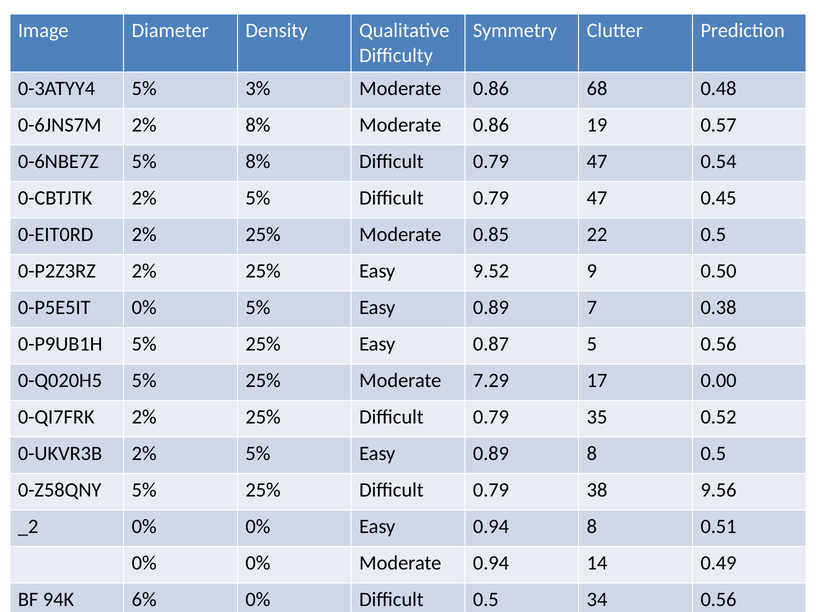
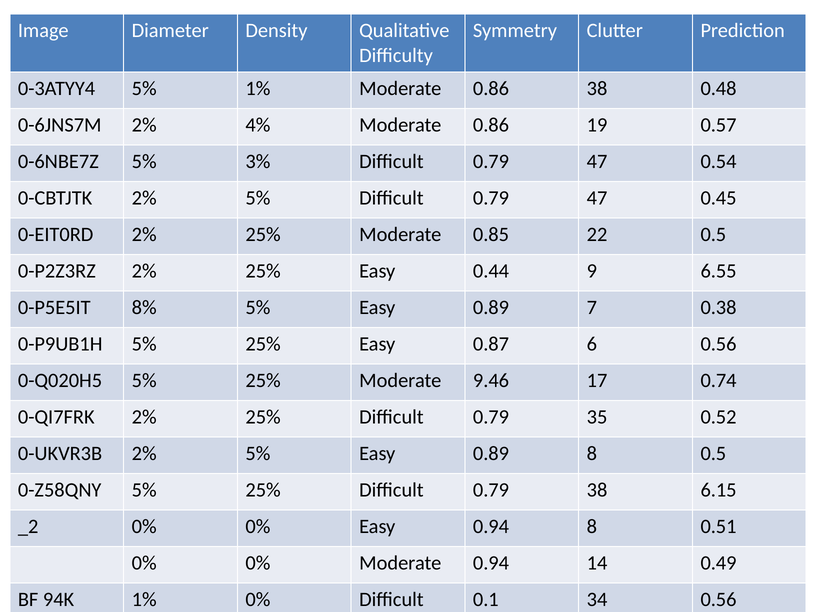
5% 3%: 3% -> 1% (258, 89)
0.86 68: 68 -> 38 (597, 89)
2% 8%: 8% -> 4% (258, 125)
5% 8%: 8% -> 3% (258, 162)
9.52: 9.52 -> 0.44 (491, 271)
0.50: 0.50 -> 6.55 (719, 271)
0-P5E5IT 0%: 0% -> 8% (144, 308)
5: 5 -> 6 (592, 344)
7.29: 7.29 -> 9.46 (491, 381)
0.00: 0.00 -> 0.74 (719, 381)
9.56: 9.56 -> 6.15 (719, 490)
6%: 6% -> 1% (144, 600)
Difficult 0.5: 0.5 -> 0.1 (486, 600)
